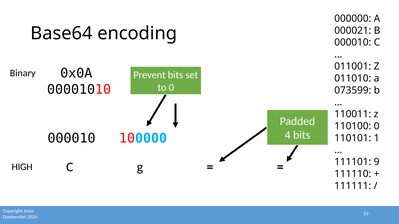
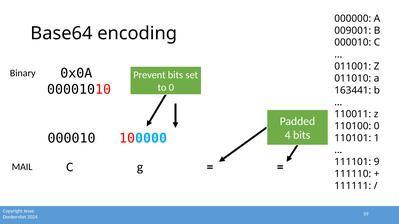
000021: 000021 -> 009001 (353, 31)
073599: 073599 -> 163441 (353, 90)
HIGH: HIGH -> MAIL (22, 167)
